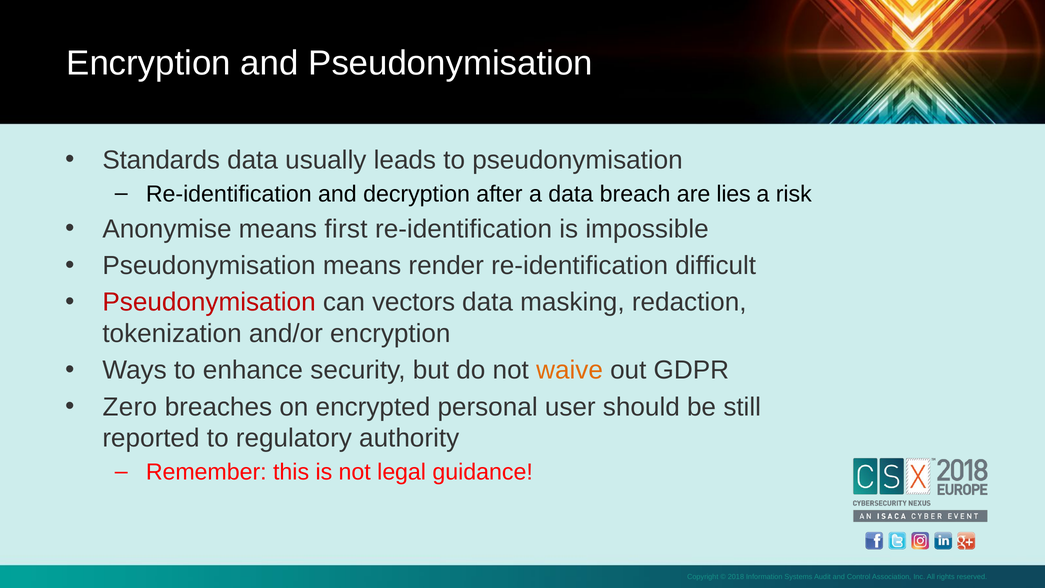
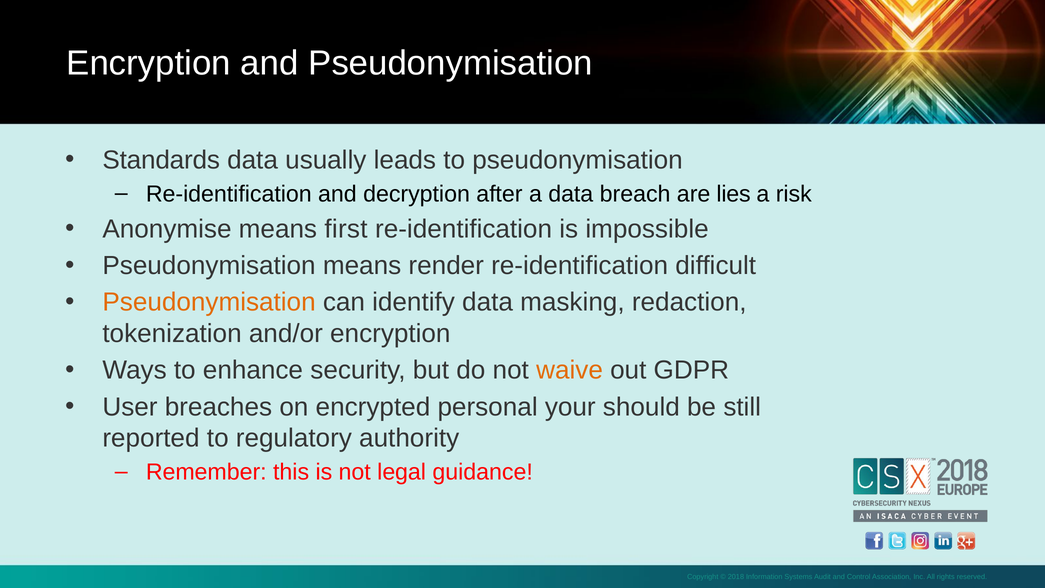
Pseudonymisation colour: red -> orange (209, 302)
vectors: vectors -> identify (413, 302)
Zero: Zero -> User (130, 407)
user: user -> your (570, 407)
